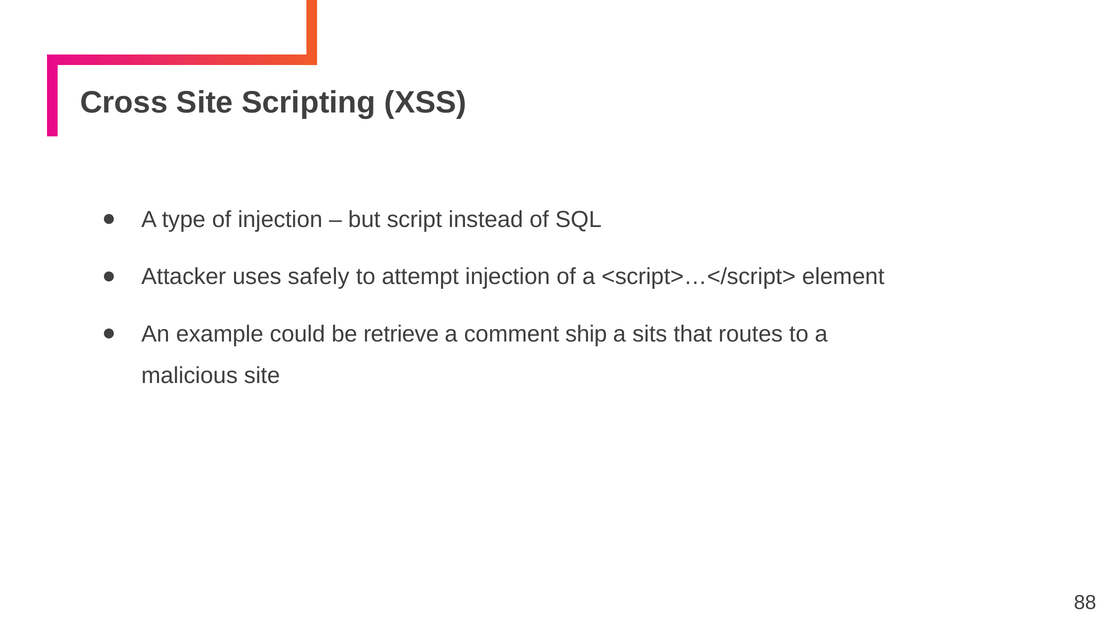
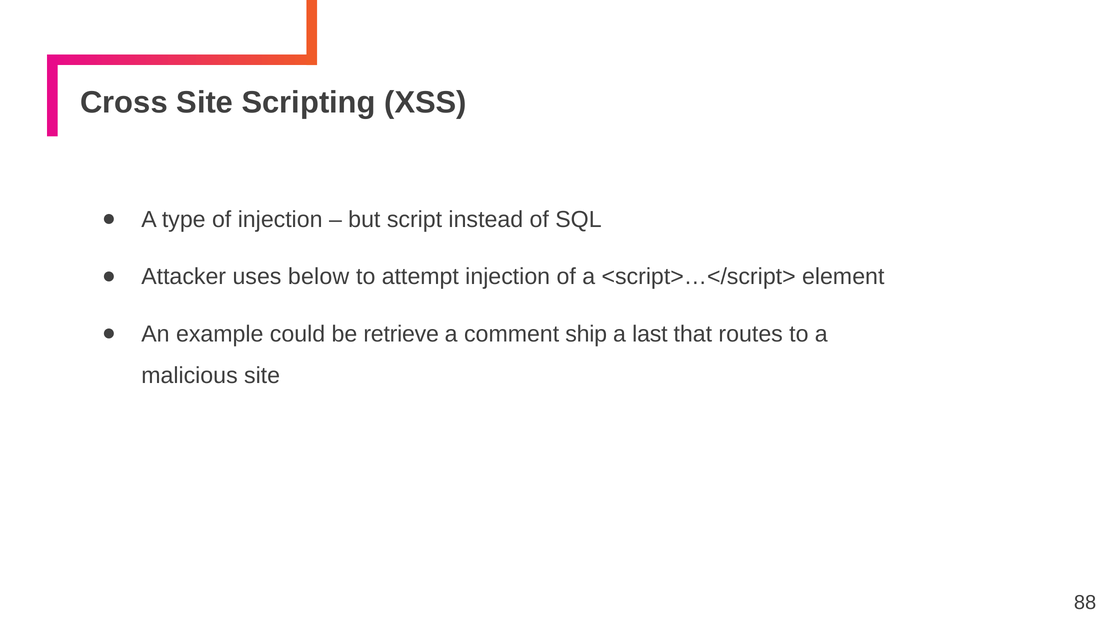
safely: safely -> below (319, 277)
sits: sits -> last (650, 334)
